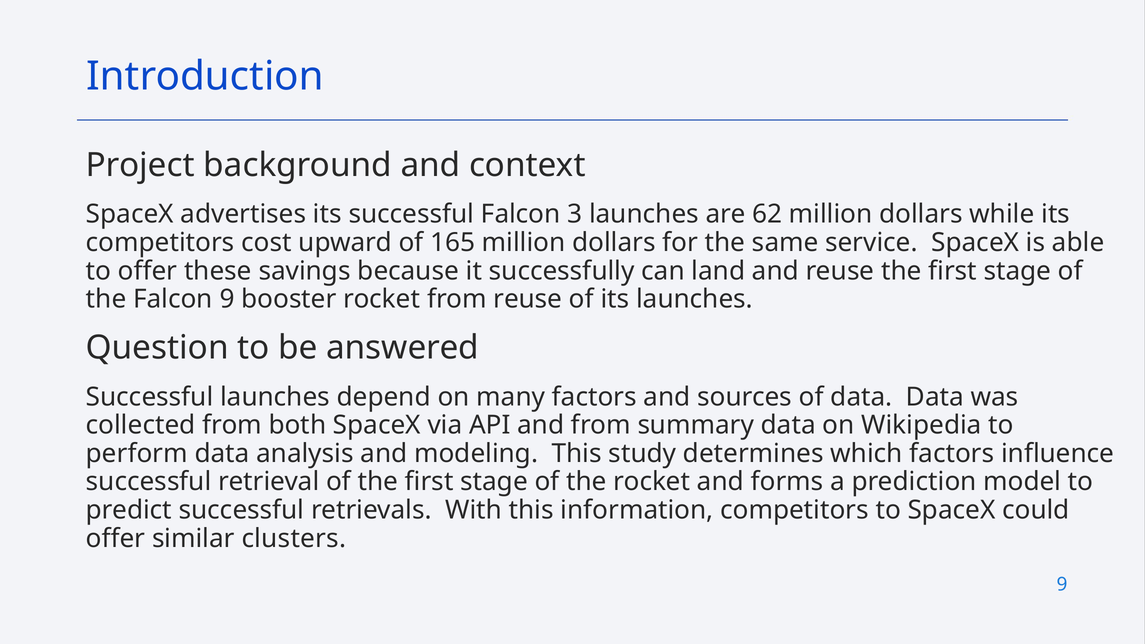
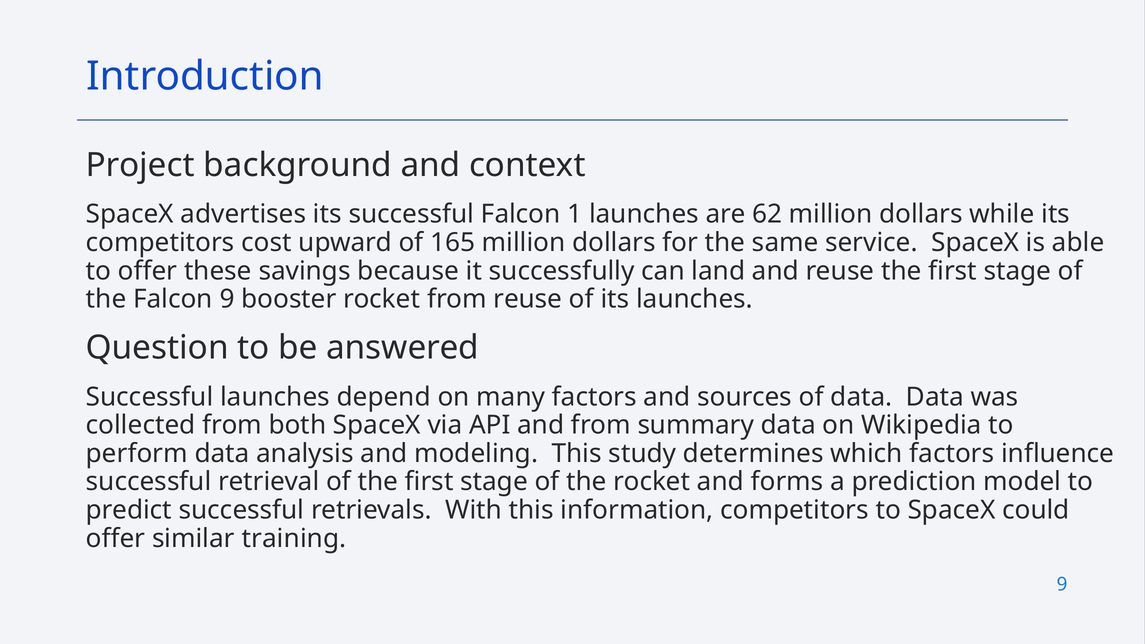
3: 3 -> 1 (575, 214)
clusters: clusters -> training (294, 538)
